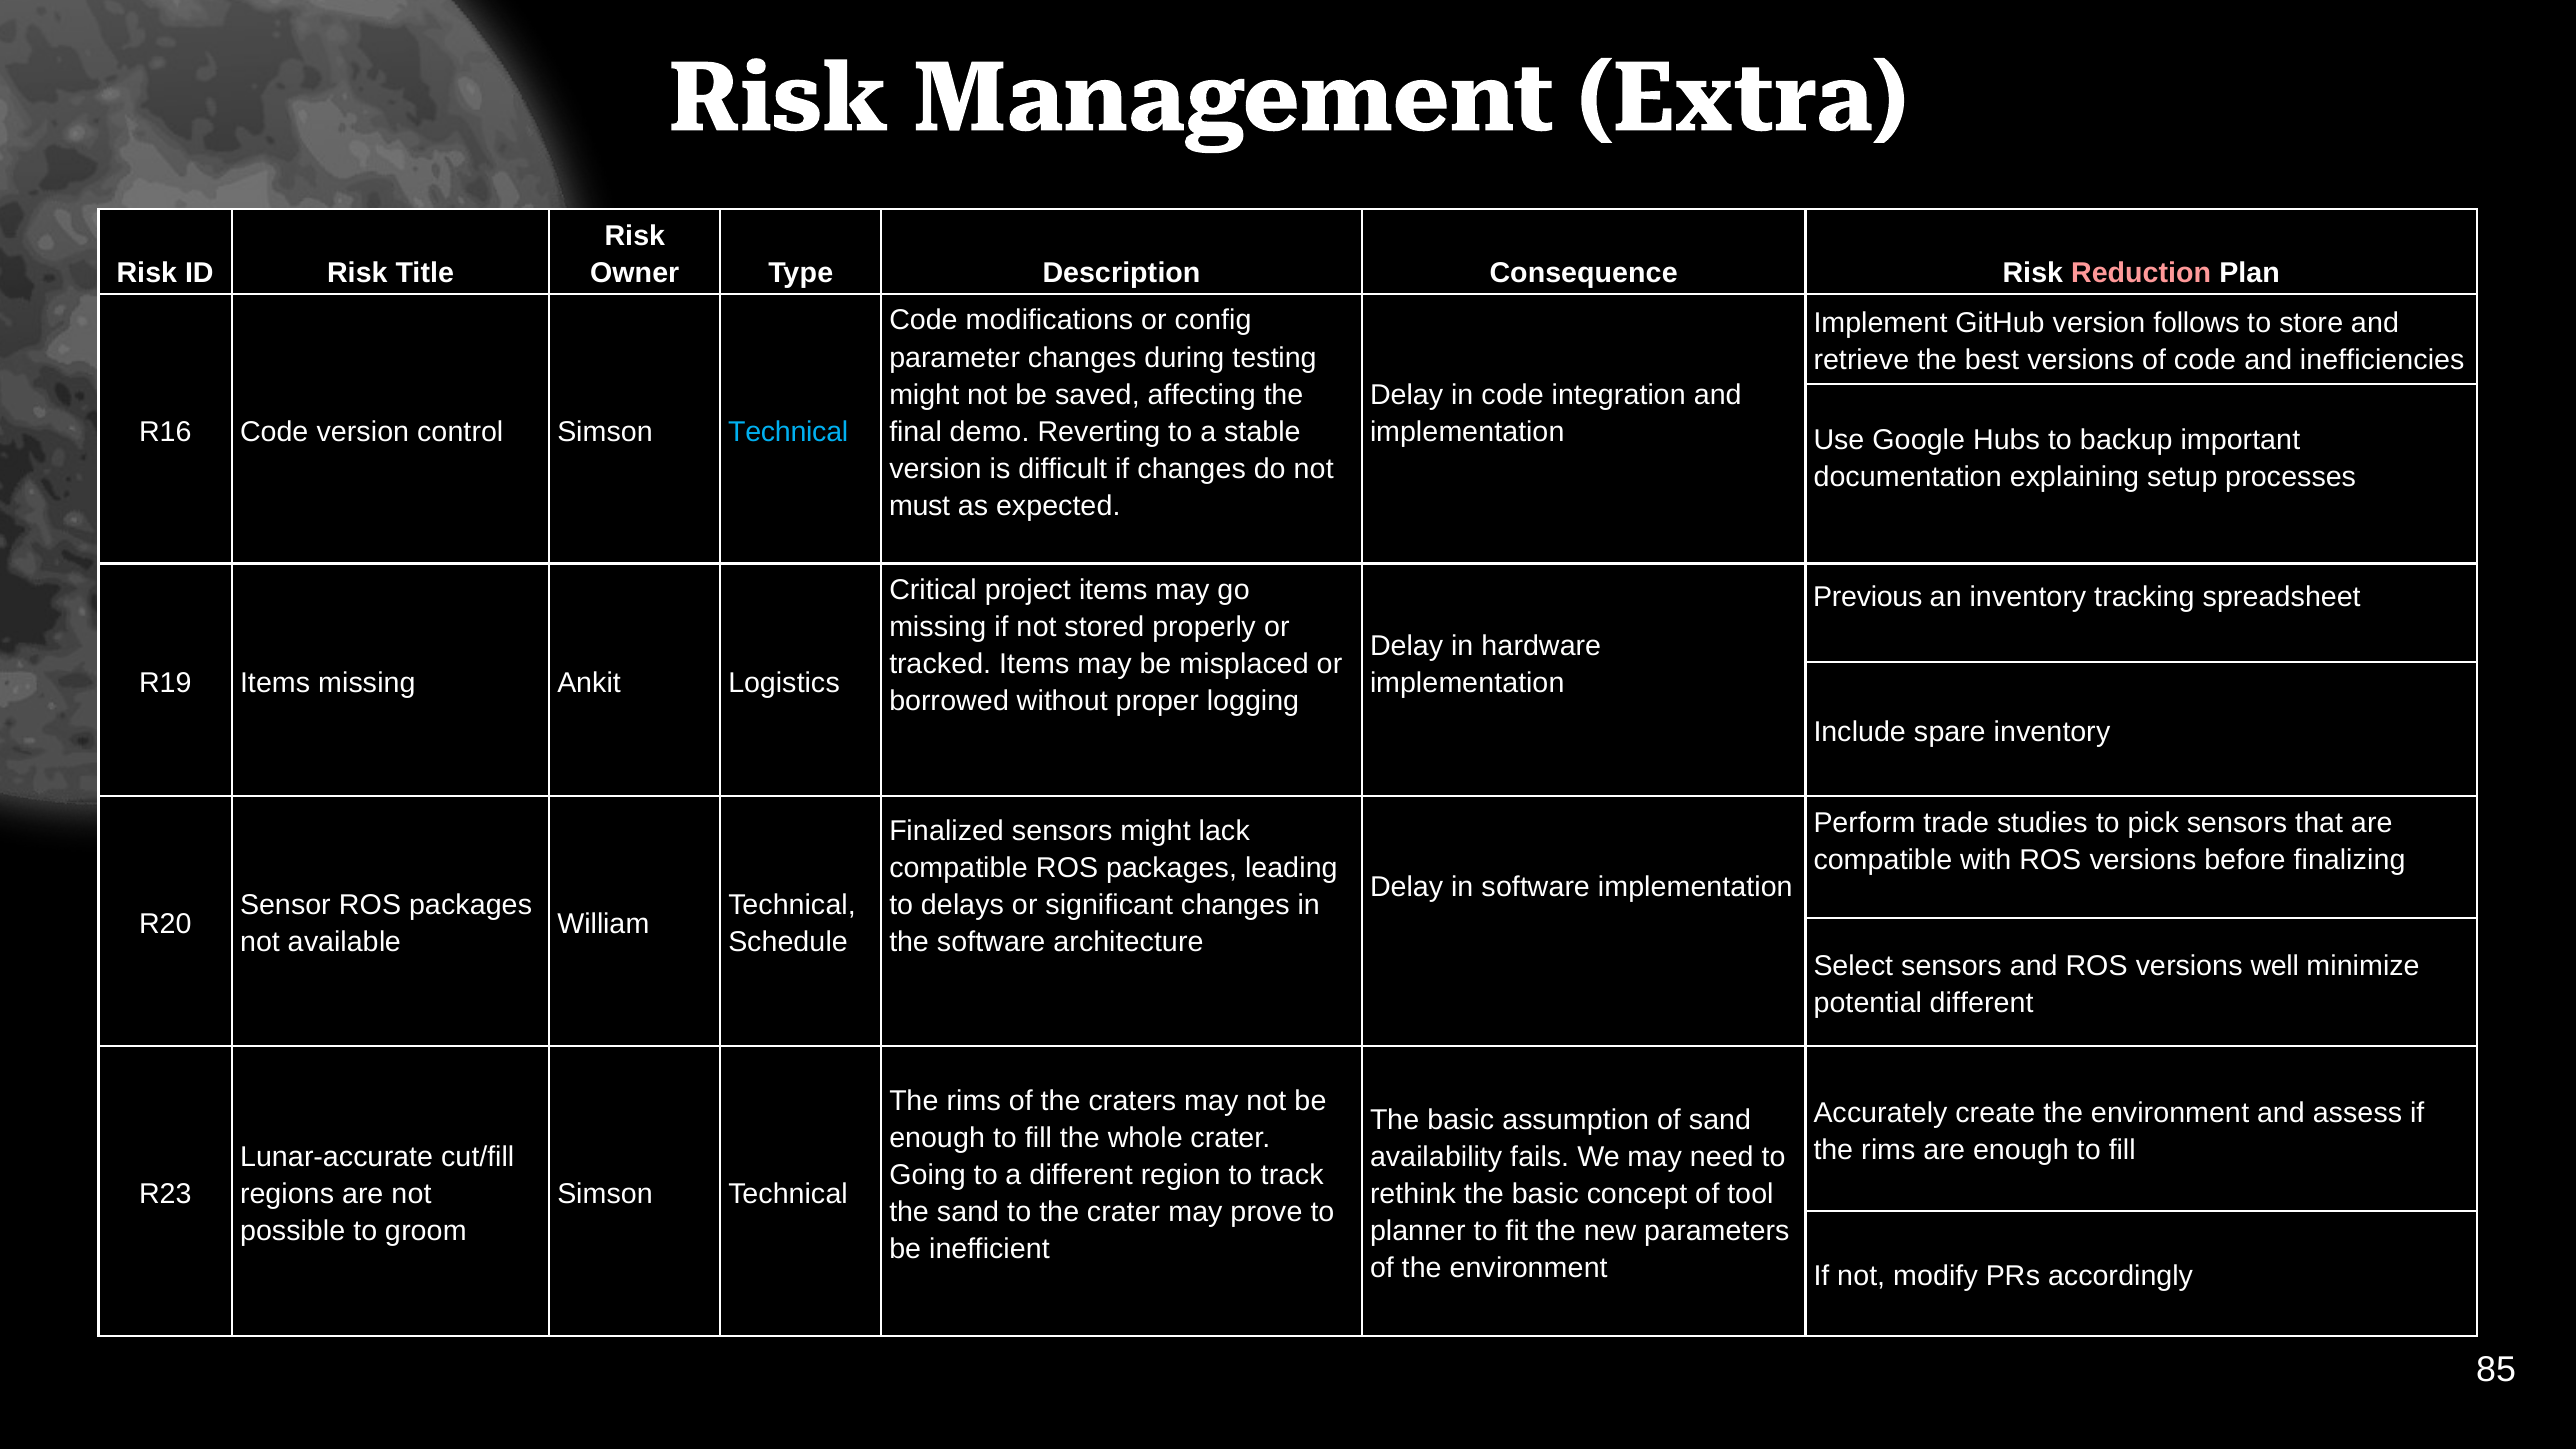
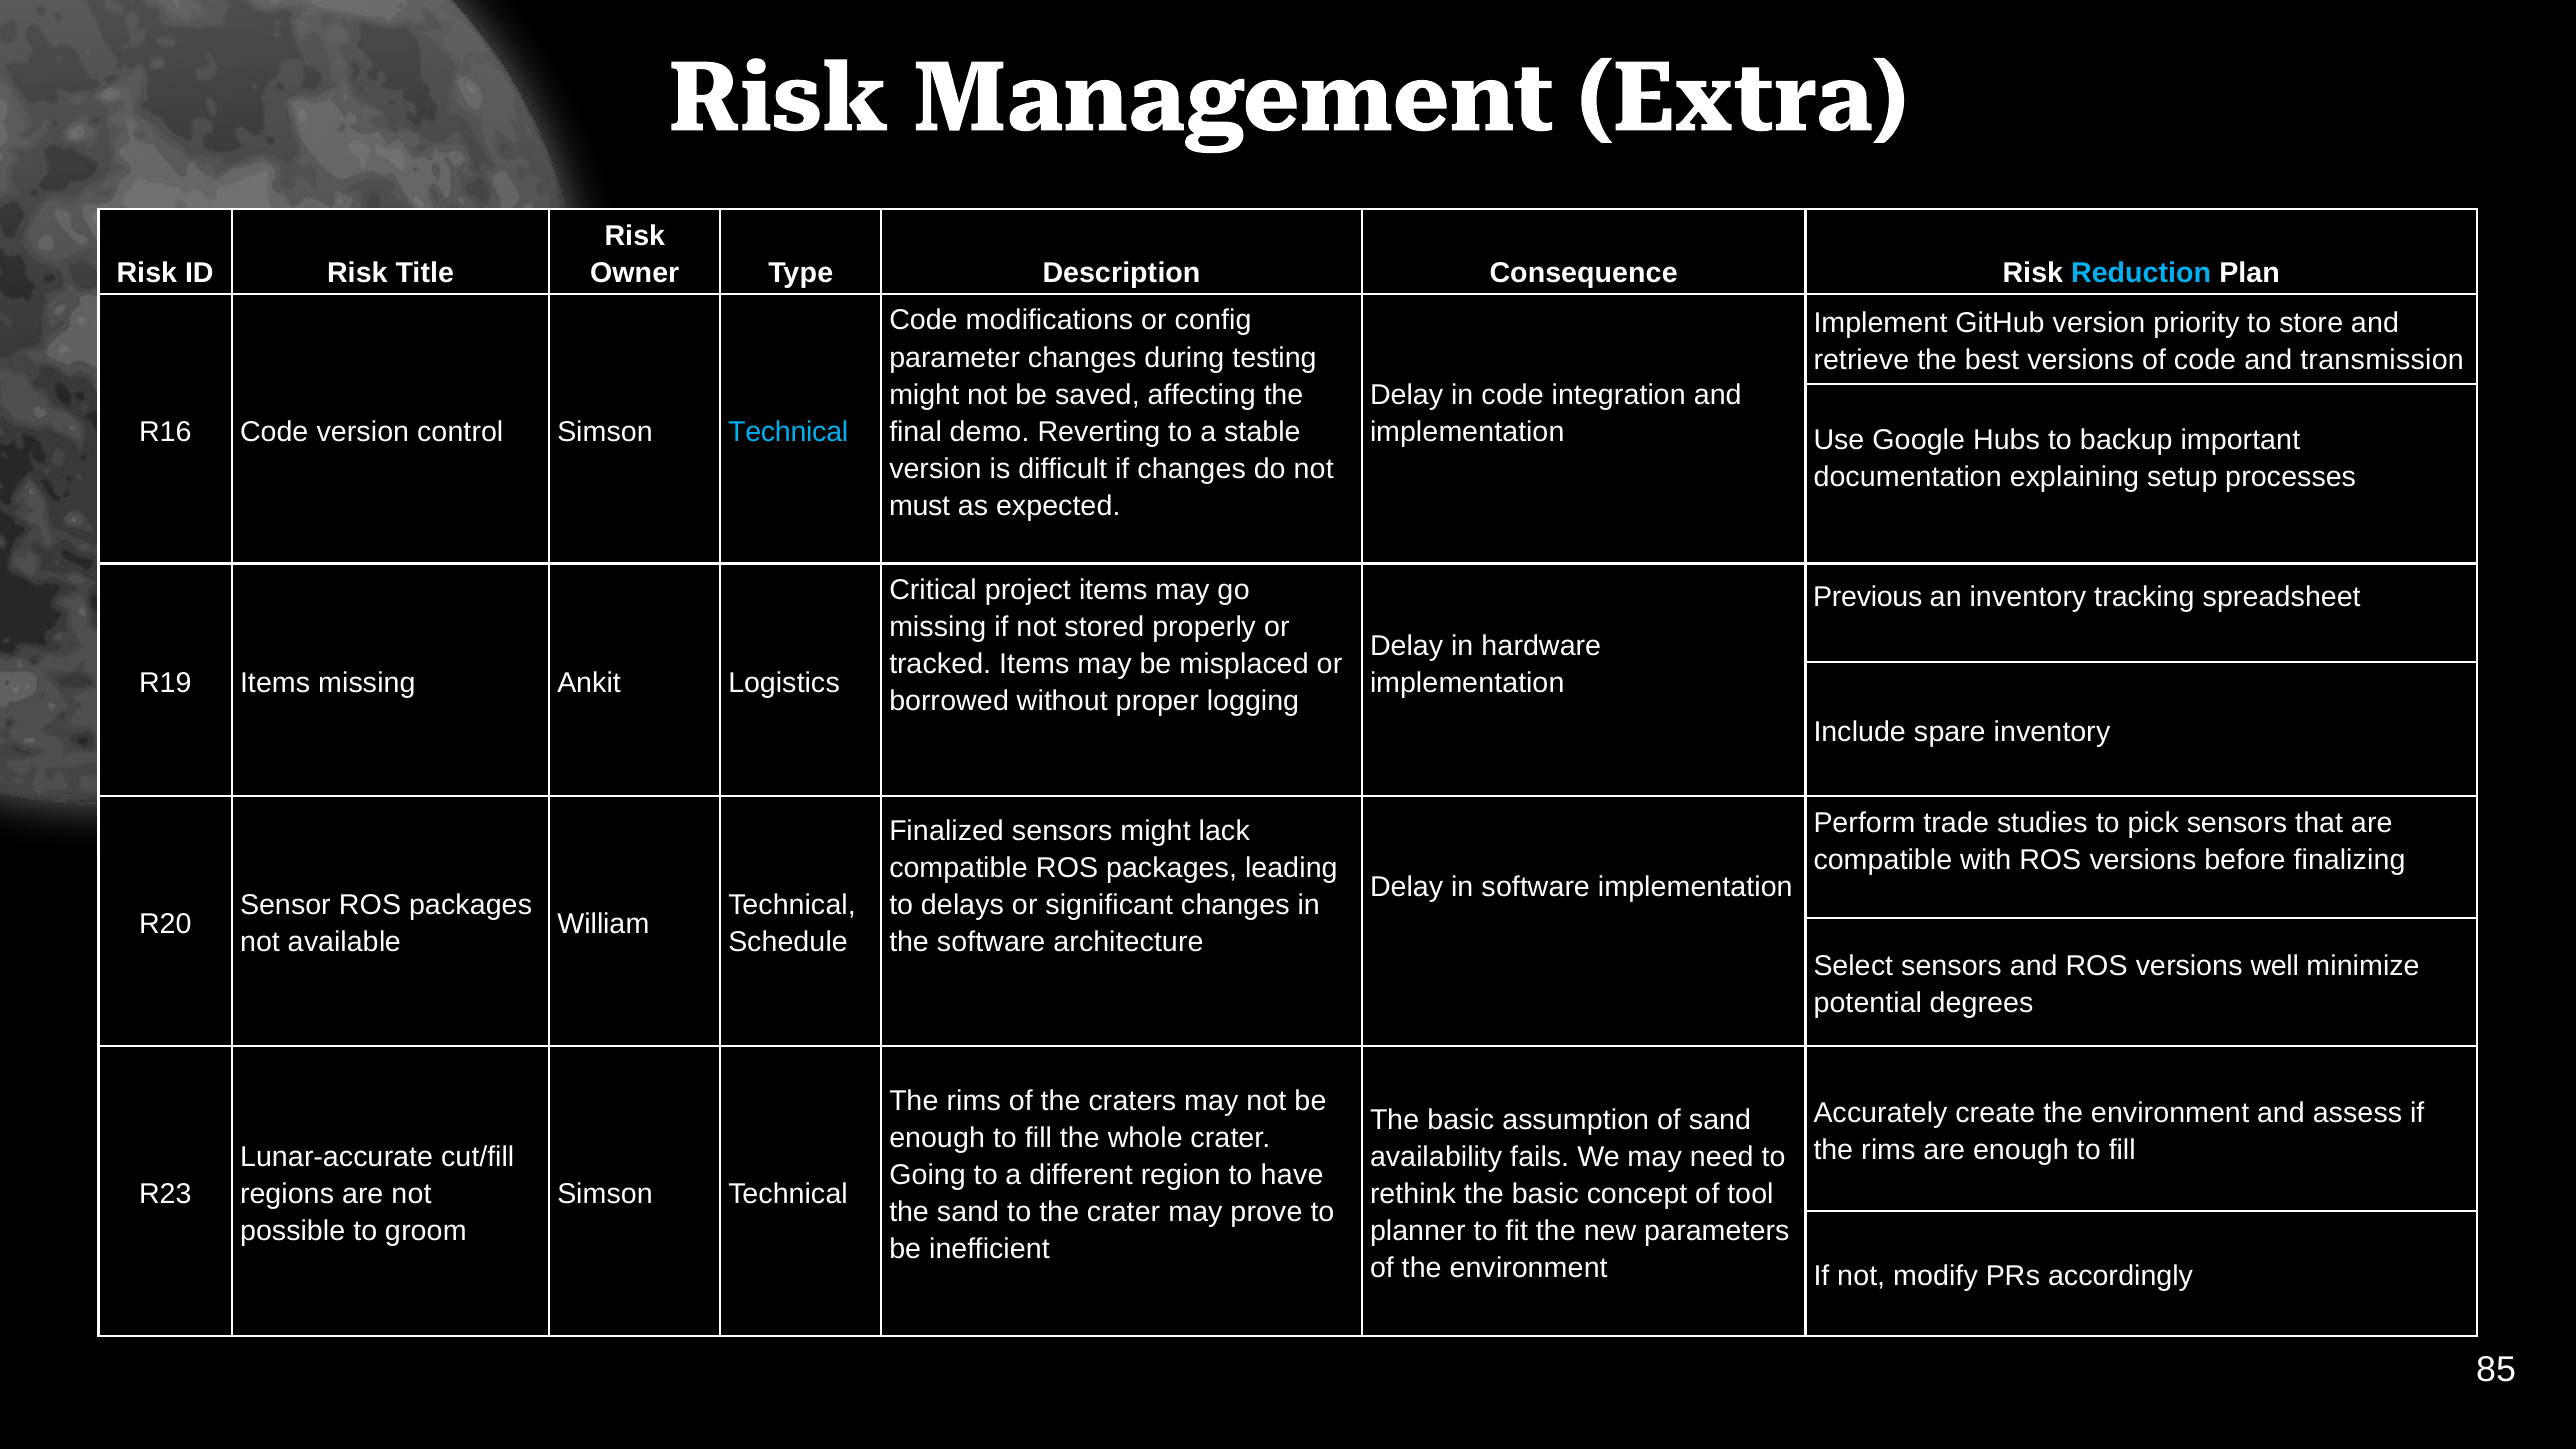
Reduction colour: pink -> light blue (2141, 273)
follows: follows -> priority (2196, 324)
inefficiencies: inefficiencies -> transmission (2382, 361)
potential different: different -> degrees (1982, 1003)
track: track -> have (1292, 1175)
